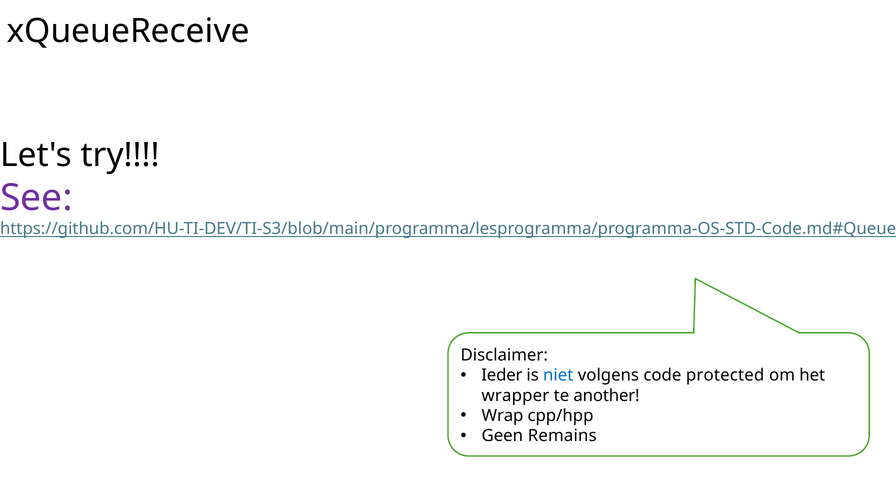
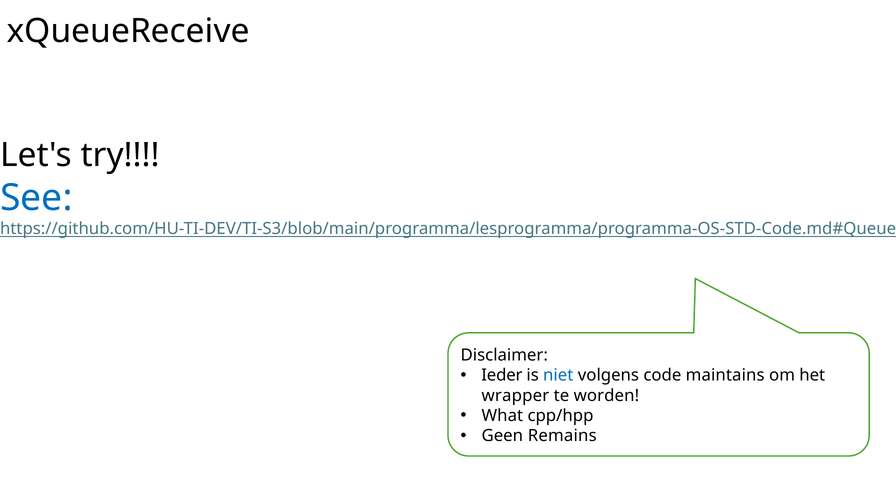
See colour: purple -> blue (36, 198)
protected: protected -> maintains (725, 375)
another: another -> worden (606, 396)
Wrap: Wrap -> What (502, 416)
